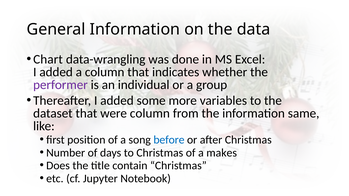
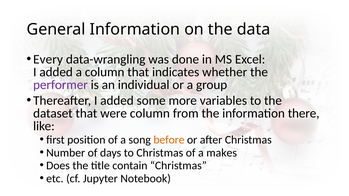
Chart: Chart -> Every (48, 59)
same: same -> there (304, 114)
before colour: blue -> orange (169, 140)
